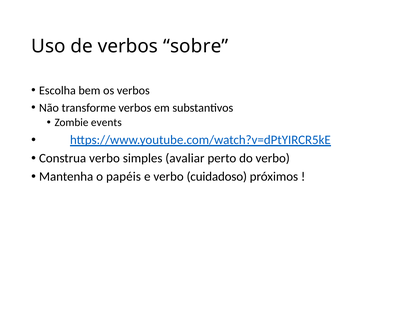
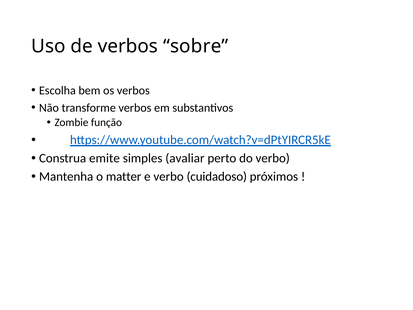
events: events -> função (106, 122)
Construa verbo: verbo -> emite (104, 158)
papéis: papéis -> matter (124, 176)
